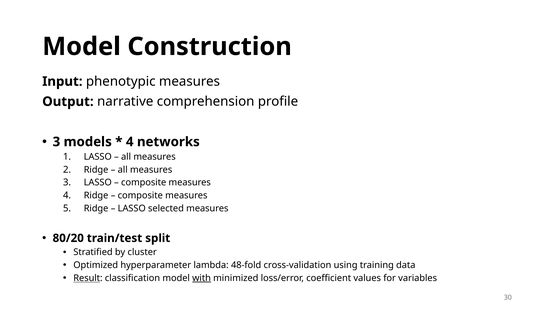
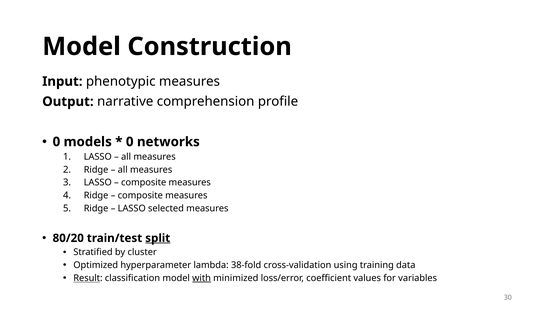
3: 3 -> 0 (56, 142)
4: 4 -> 0 (130, 142)
split underline: none -> present (158, 238)
48-fold: 48-fold -> 38-fold (246, 265)
